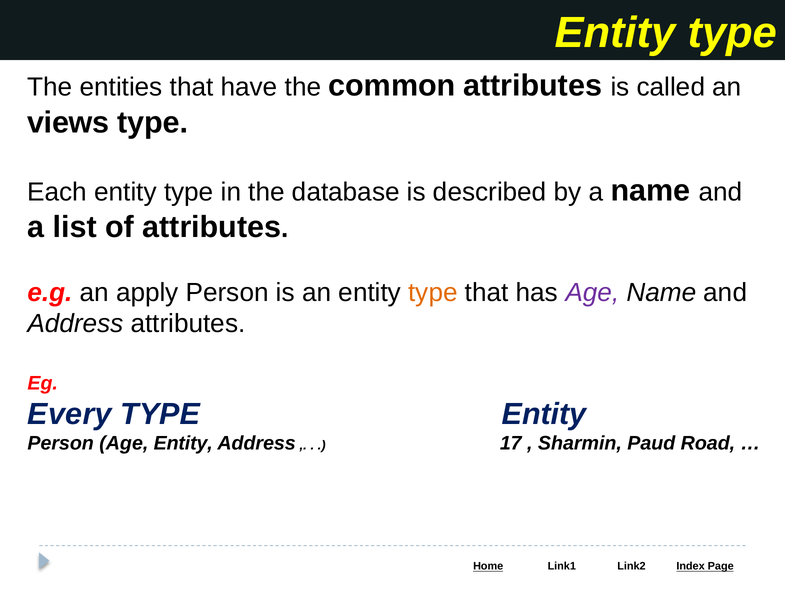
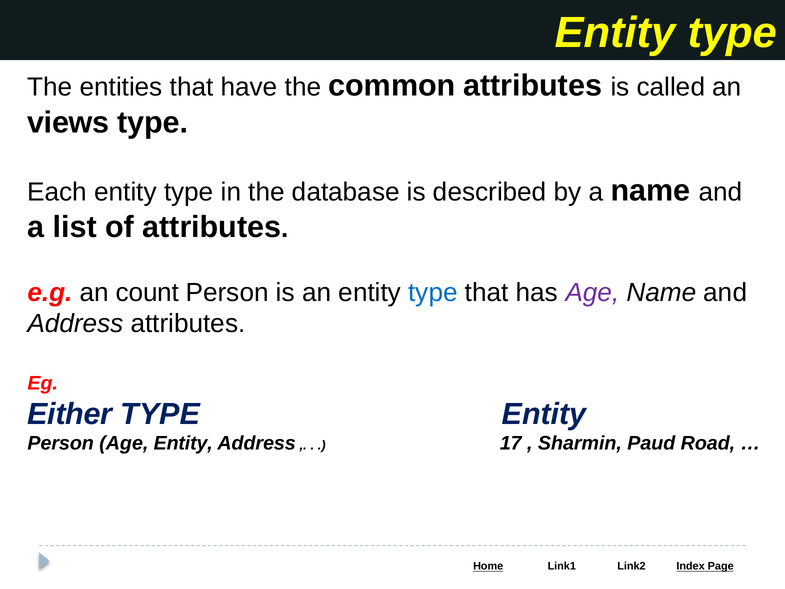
apply: apply -> count (147, 292)
type colour: orange -> blue (433, 292)
Every: Every -> Either (70, 414)
